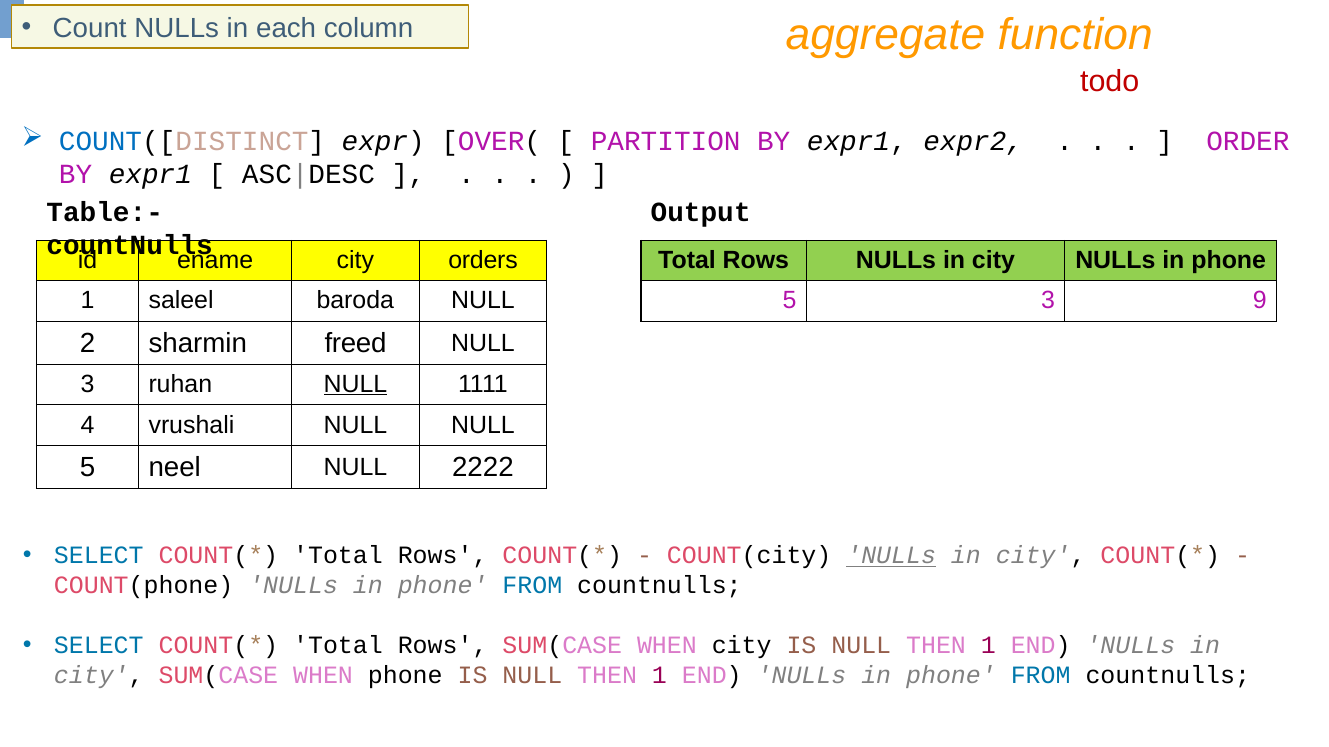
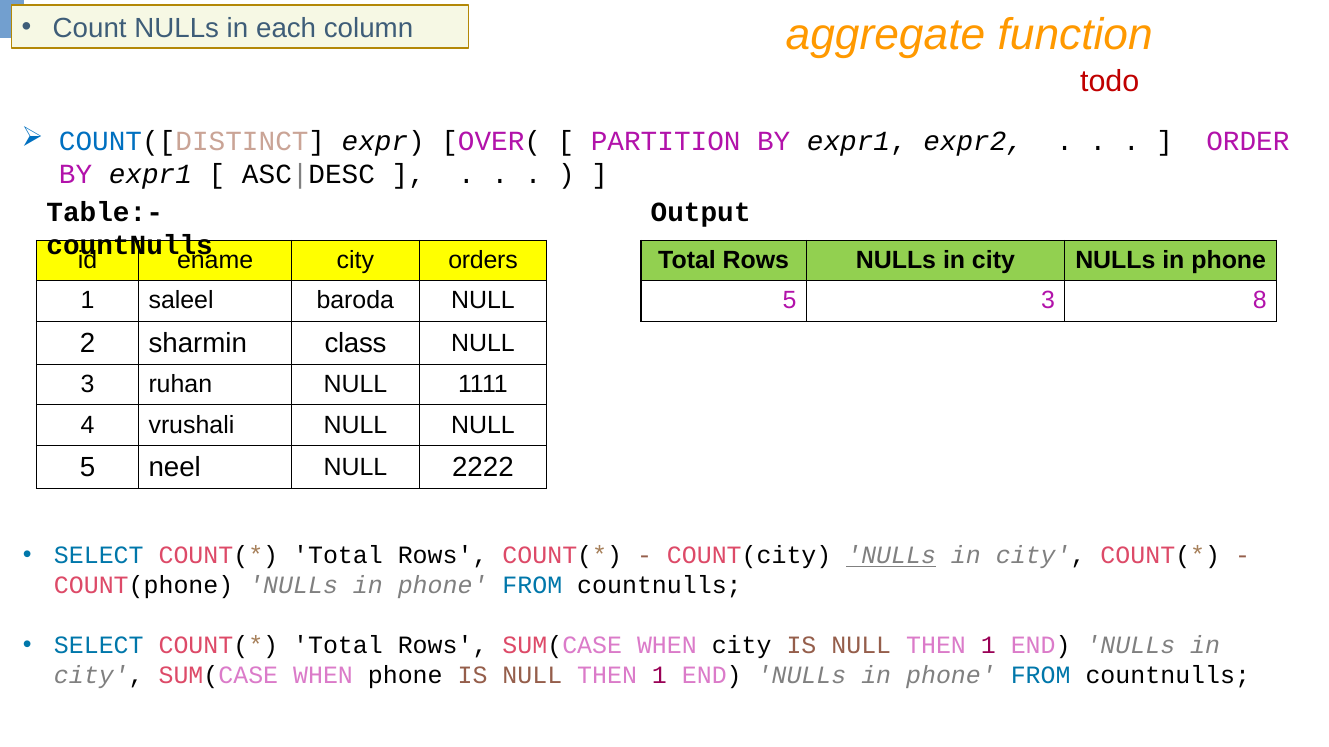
9: 9 -> 8 (1260, 300)
freed: freed -> class (356, 344)
NULL underline: present -> none (355, 384)
